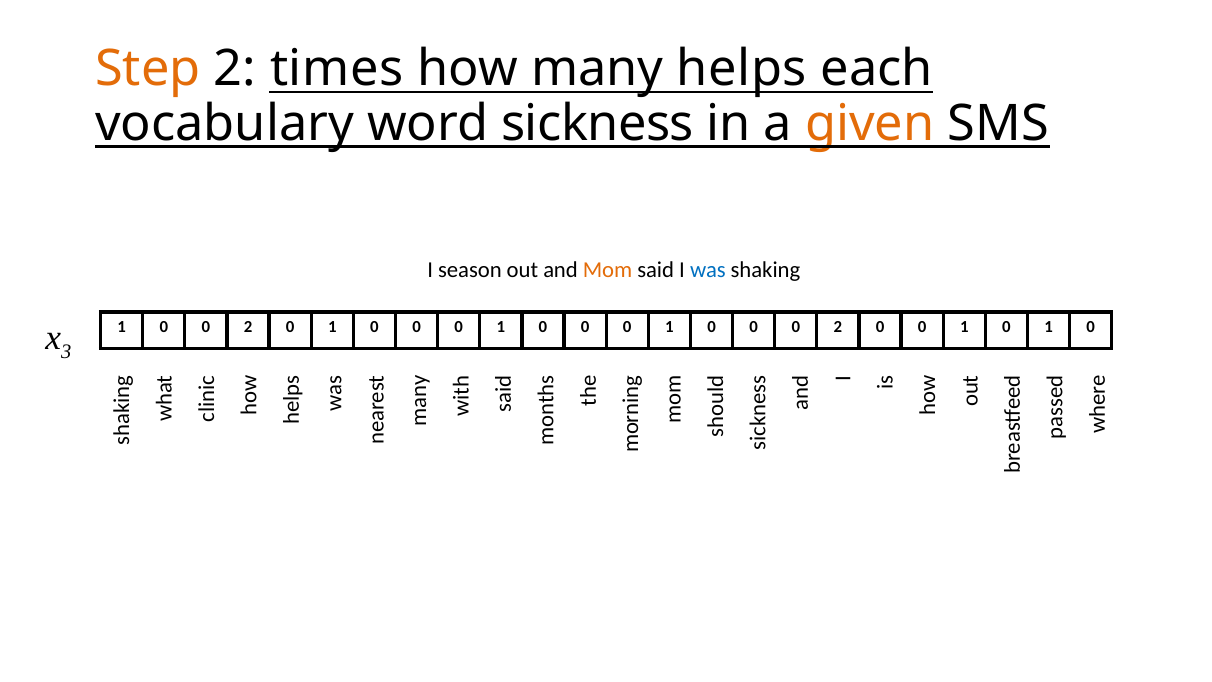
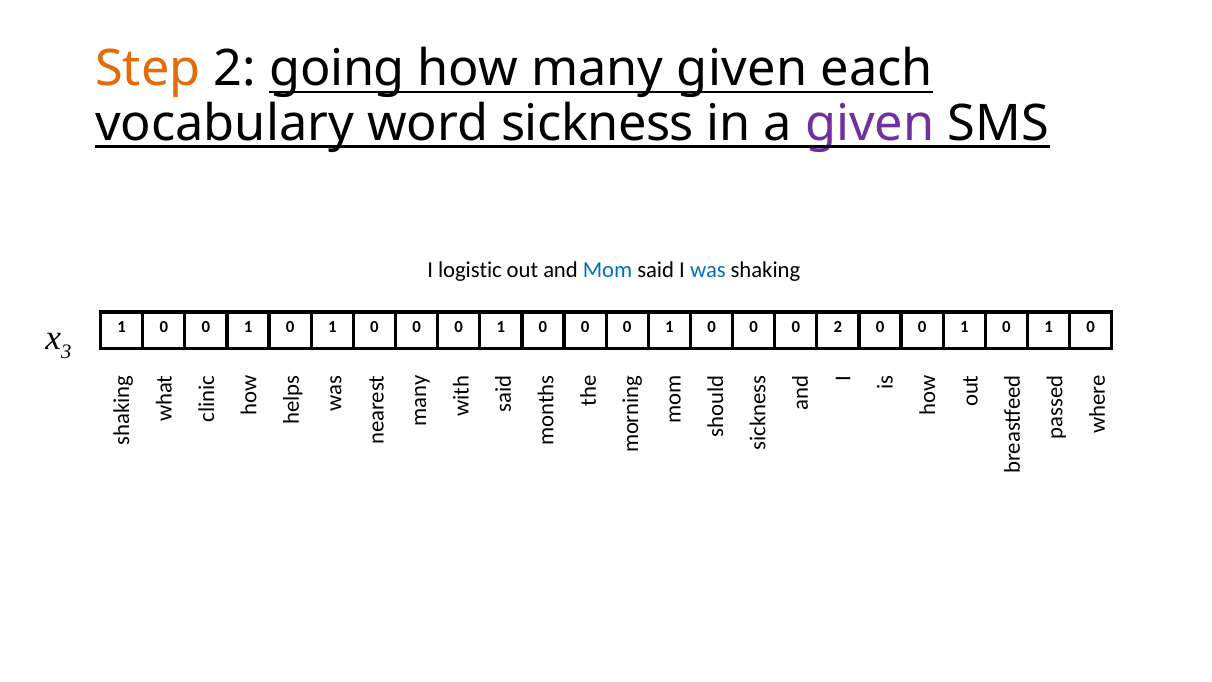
times: times -> going (337, 69)
many helps: helps -> given (742, 69)
given colour: orange -> purple (870, 124)
season: season -> logistic (470, 270)
Mom colour: orange -> blue (608, 270)
1 0 0 2: 2 -> 1 (248, 327)
